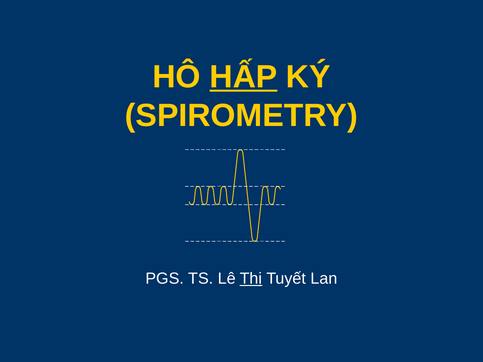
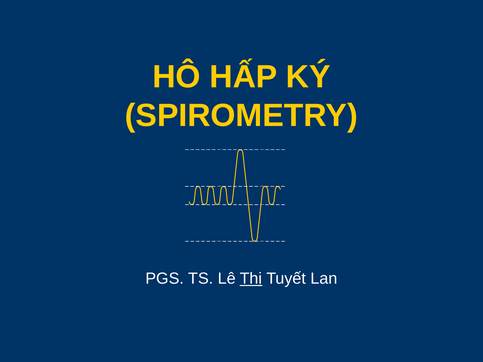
HẤP underline: present -> none (243, 77)
